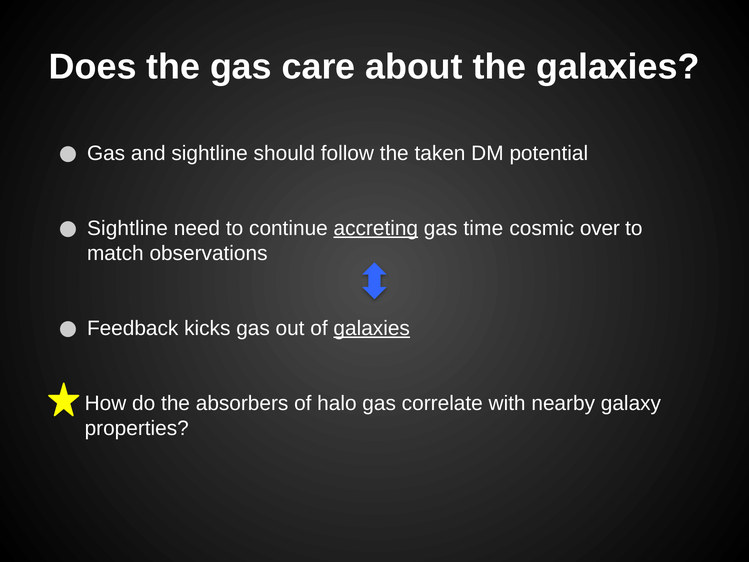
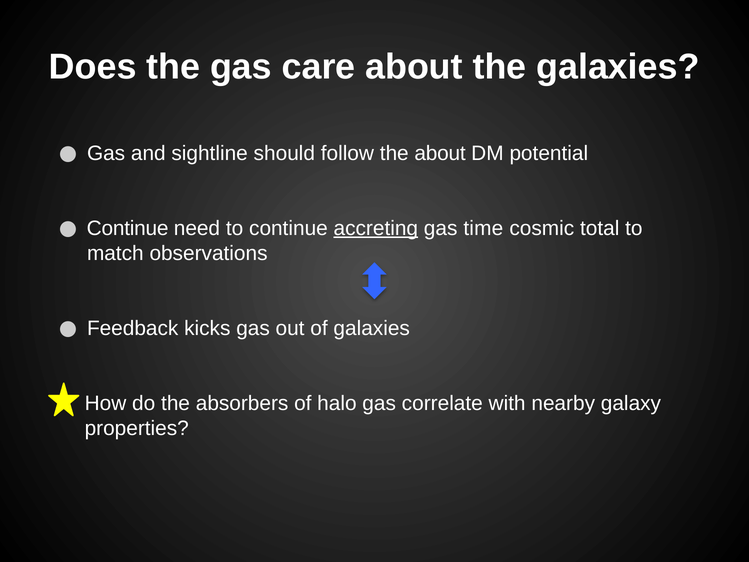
the taken: taken -> about (440, 153)
Sightline: Sightline -> Continue (128, 228)
over: over -> total (600, 228)
galaxies underline: present -> none (372, 328)
